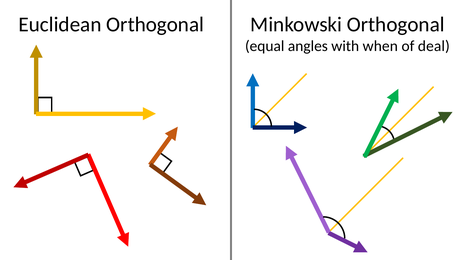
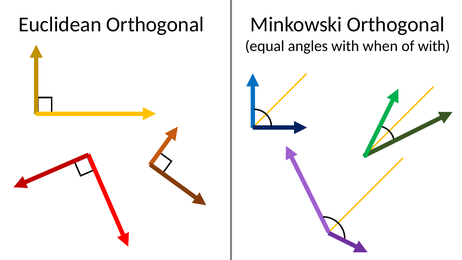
of deal: deal -> with (434, 46)
